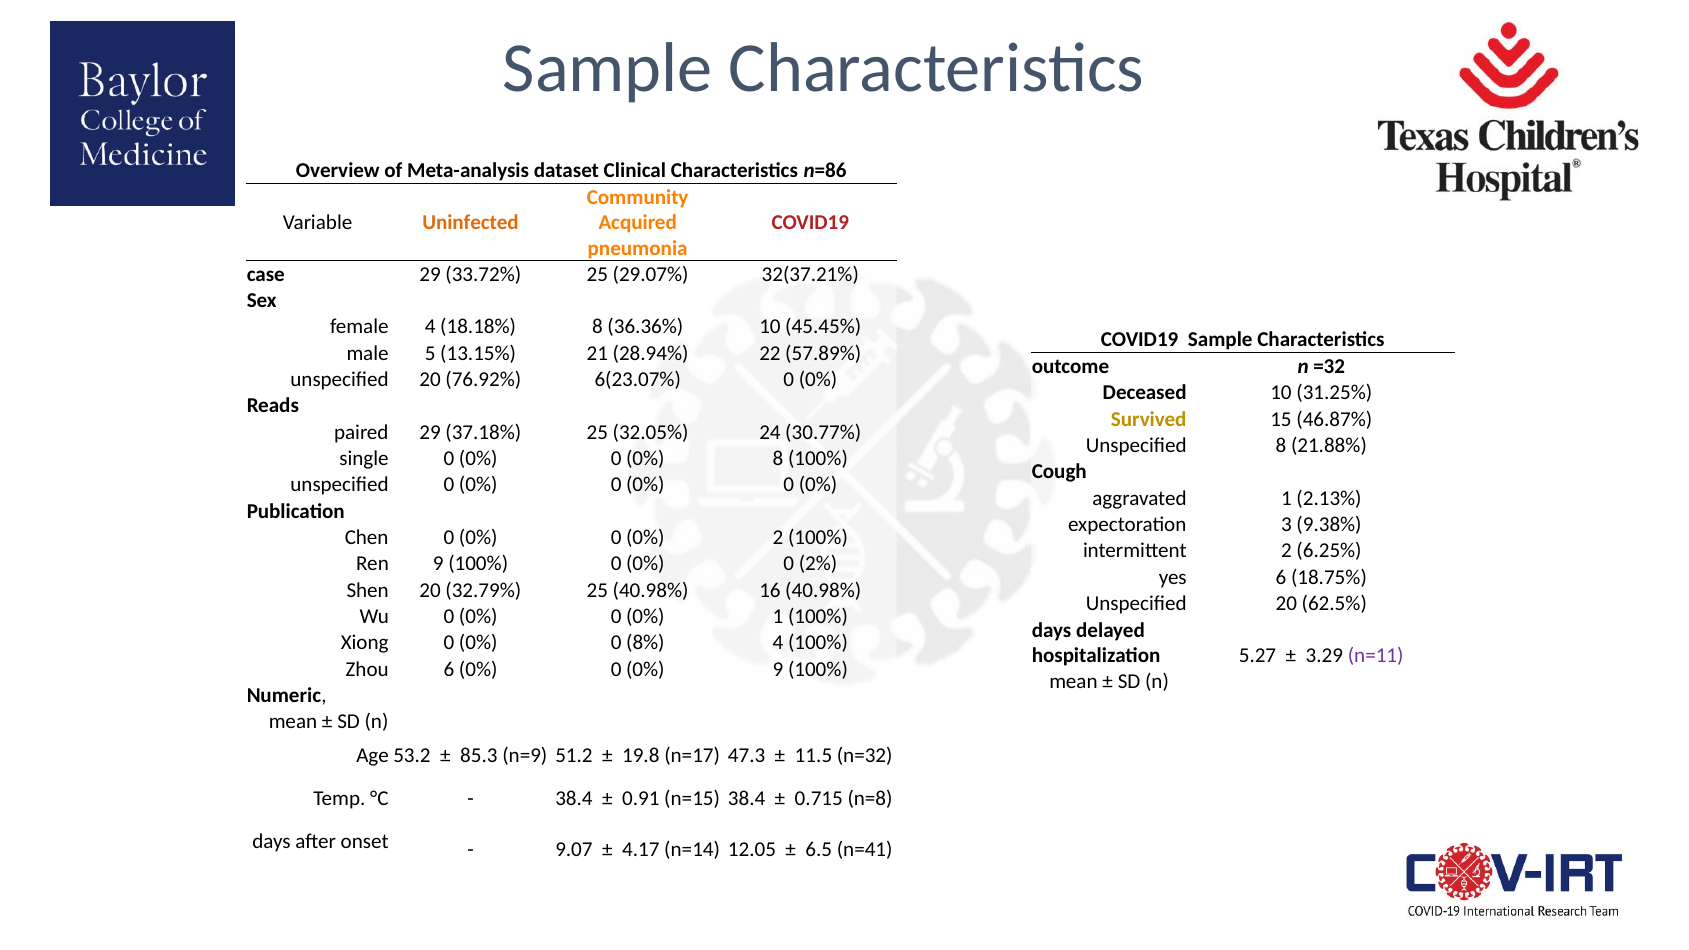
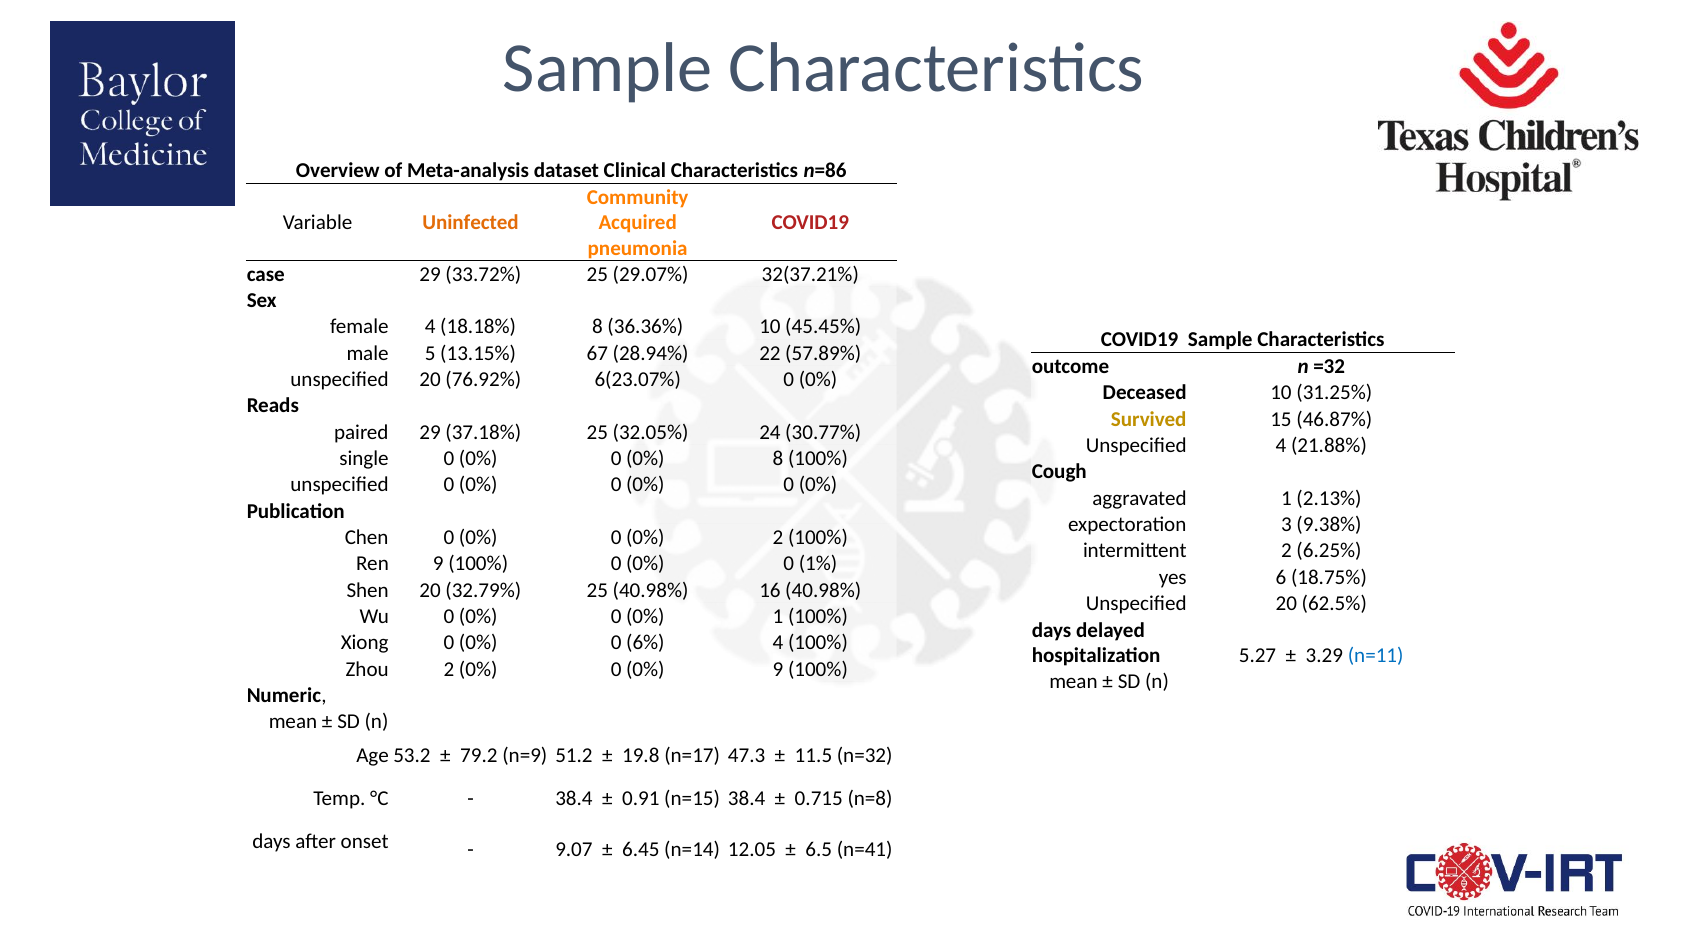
21: 21 -> 67 (597, 353)
Unspecified 8: 8 -> 4 (1281, 445)
2%: 2% -> 1% (818, 564)
8%: 8% -> 6% (645, 643)
n=11 colour: purple -> blue (1376, 655)
Zhou 6: 6 -> 2 (449, 669)
85.3: 85.3 -> 79.2 (479, 755)
4.17: 4.17 -> 6.45 (641, 849)
